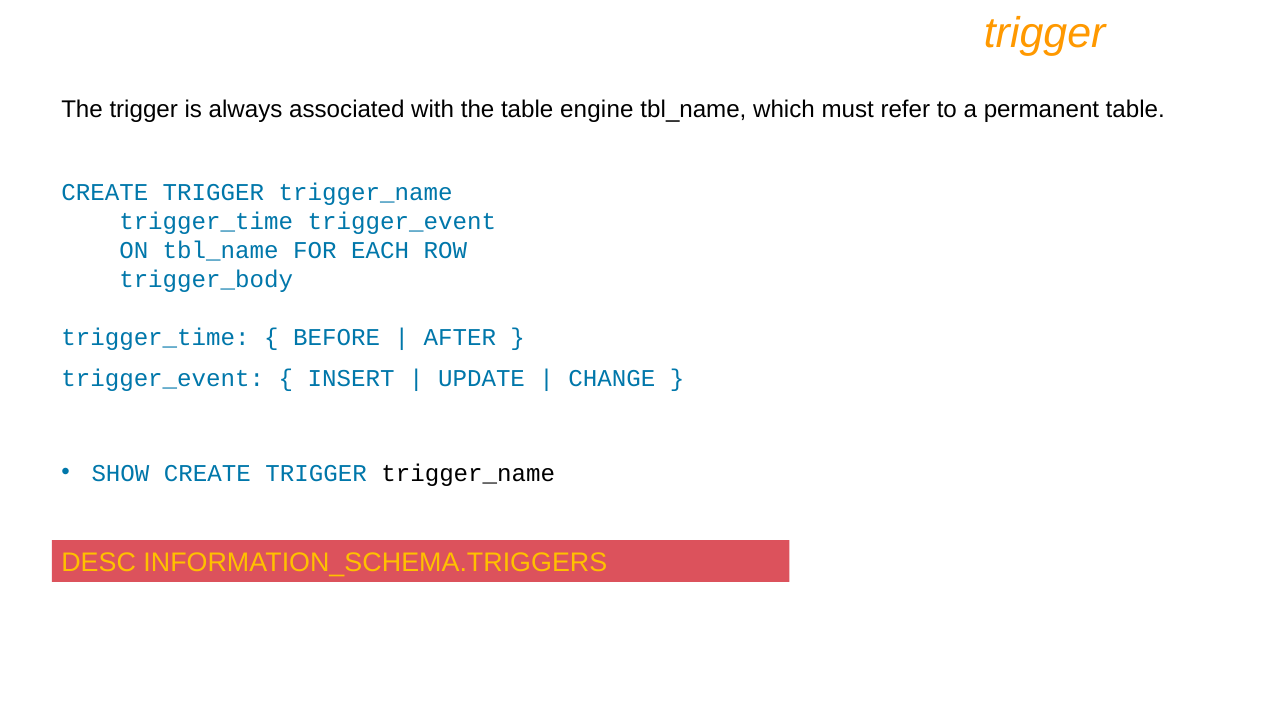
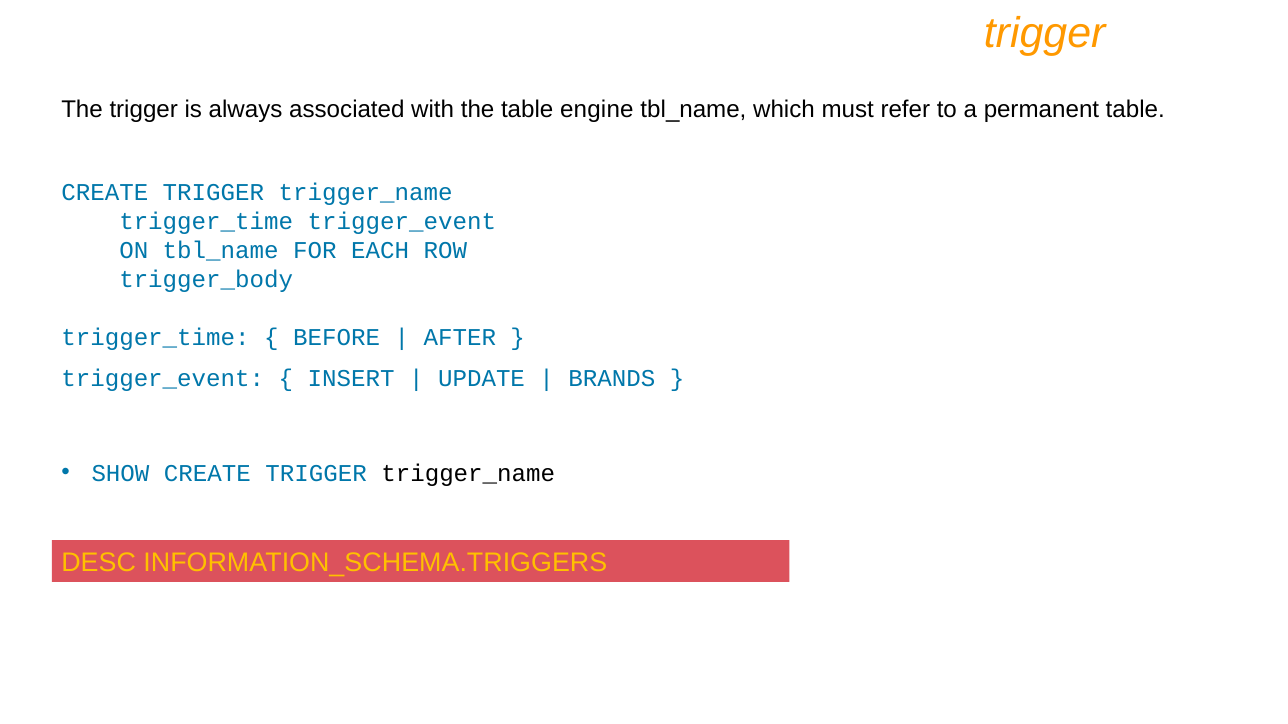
CHANGE: CHANGE -> BRANDS (612, 379)
